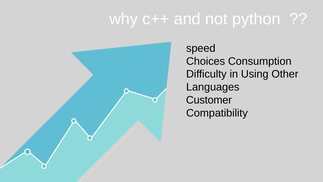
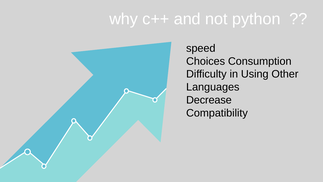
Customer: Customer -> Decrease (209, 100)
